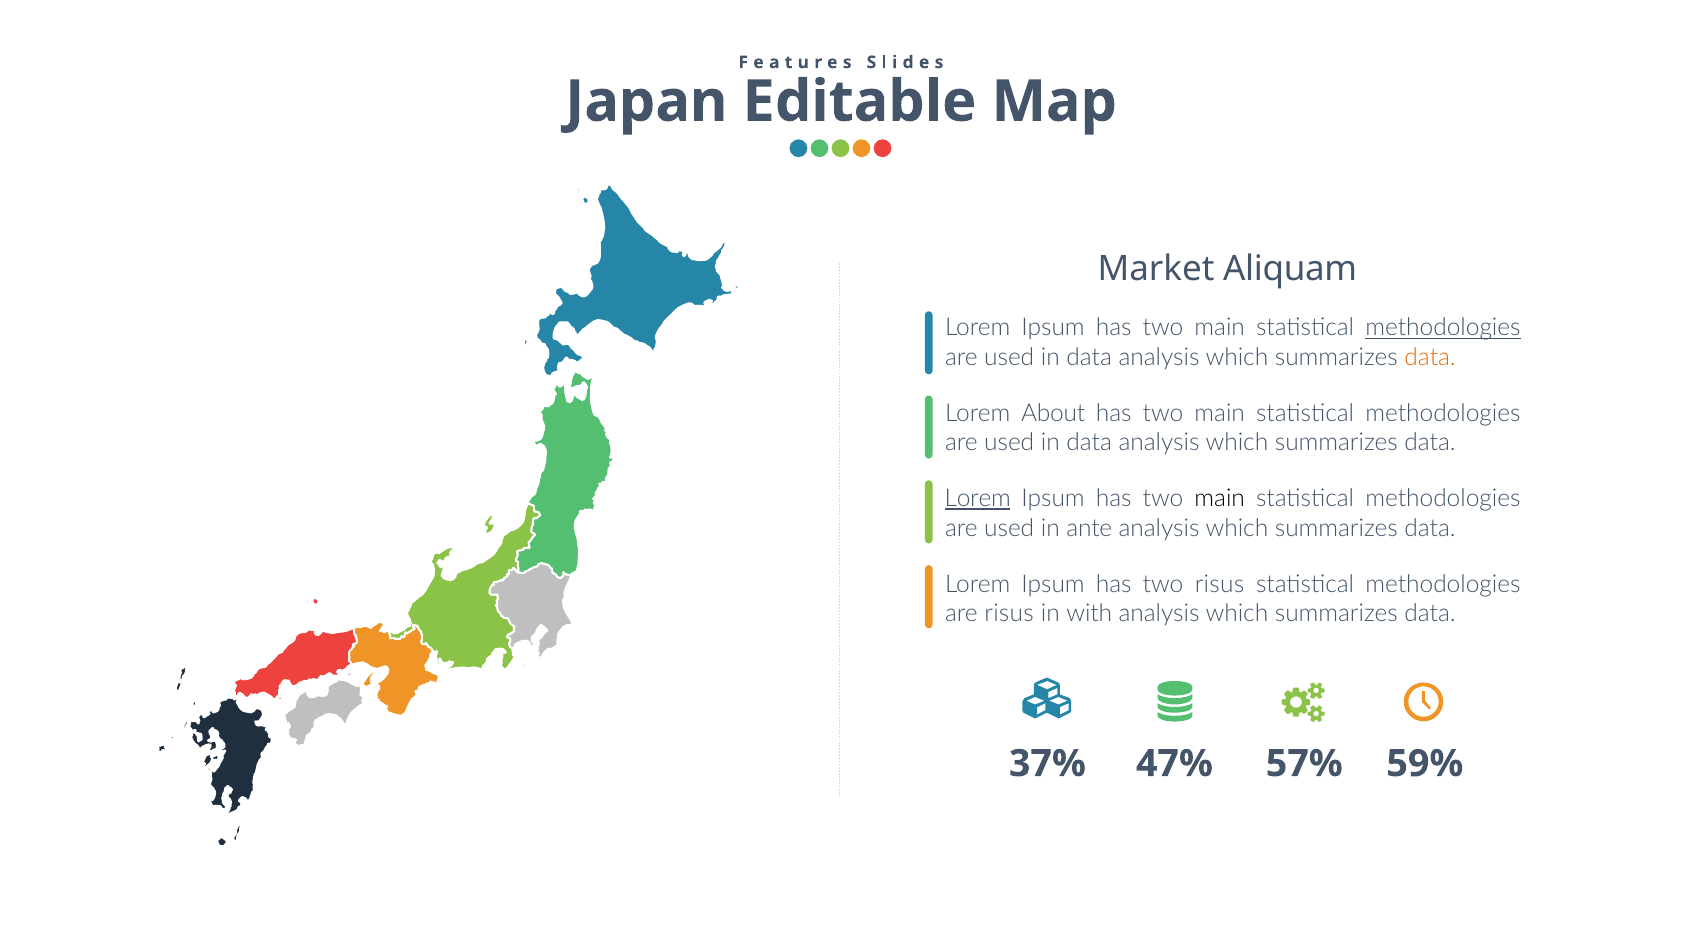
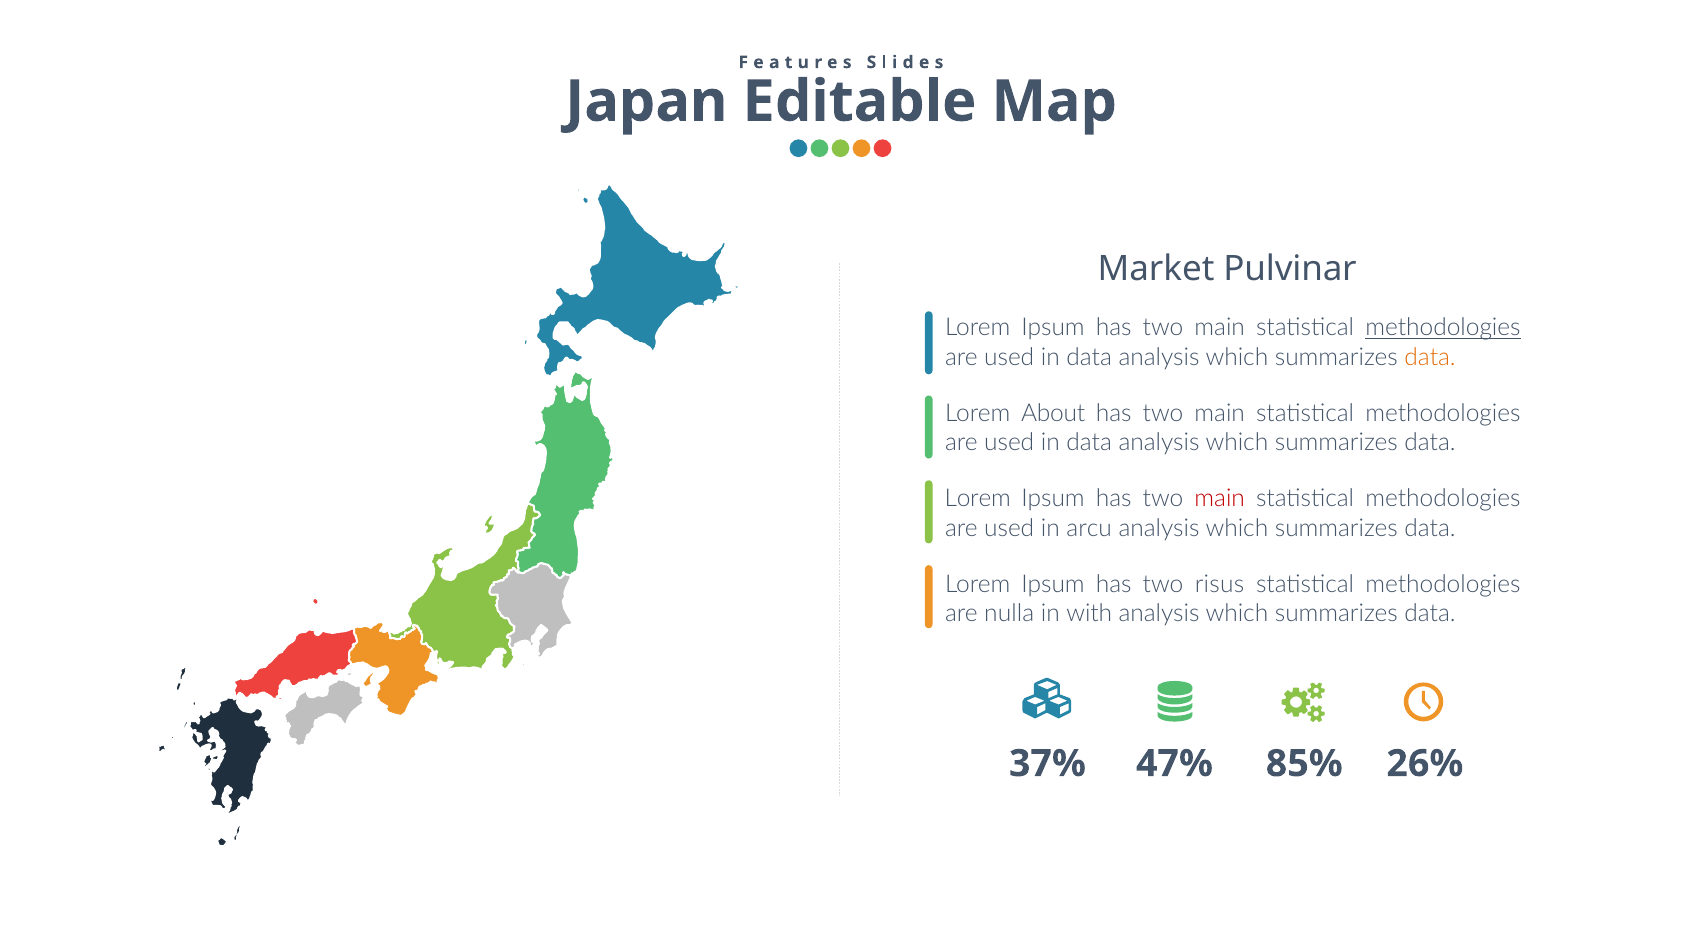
Aliquam: Aliquam -> Pulvinar (1290, 268)
Lorem underline: present -> none (978, 499)
main colour: black -> red (1220, 499)
ante: ante -> arcu (1089, 528)
are risus: risus -> nulla (1009, 613)
57%: 57% -> 85% (1304, 764)
59%: 59% -> 26% (1425, 764)
